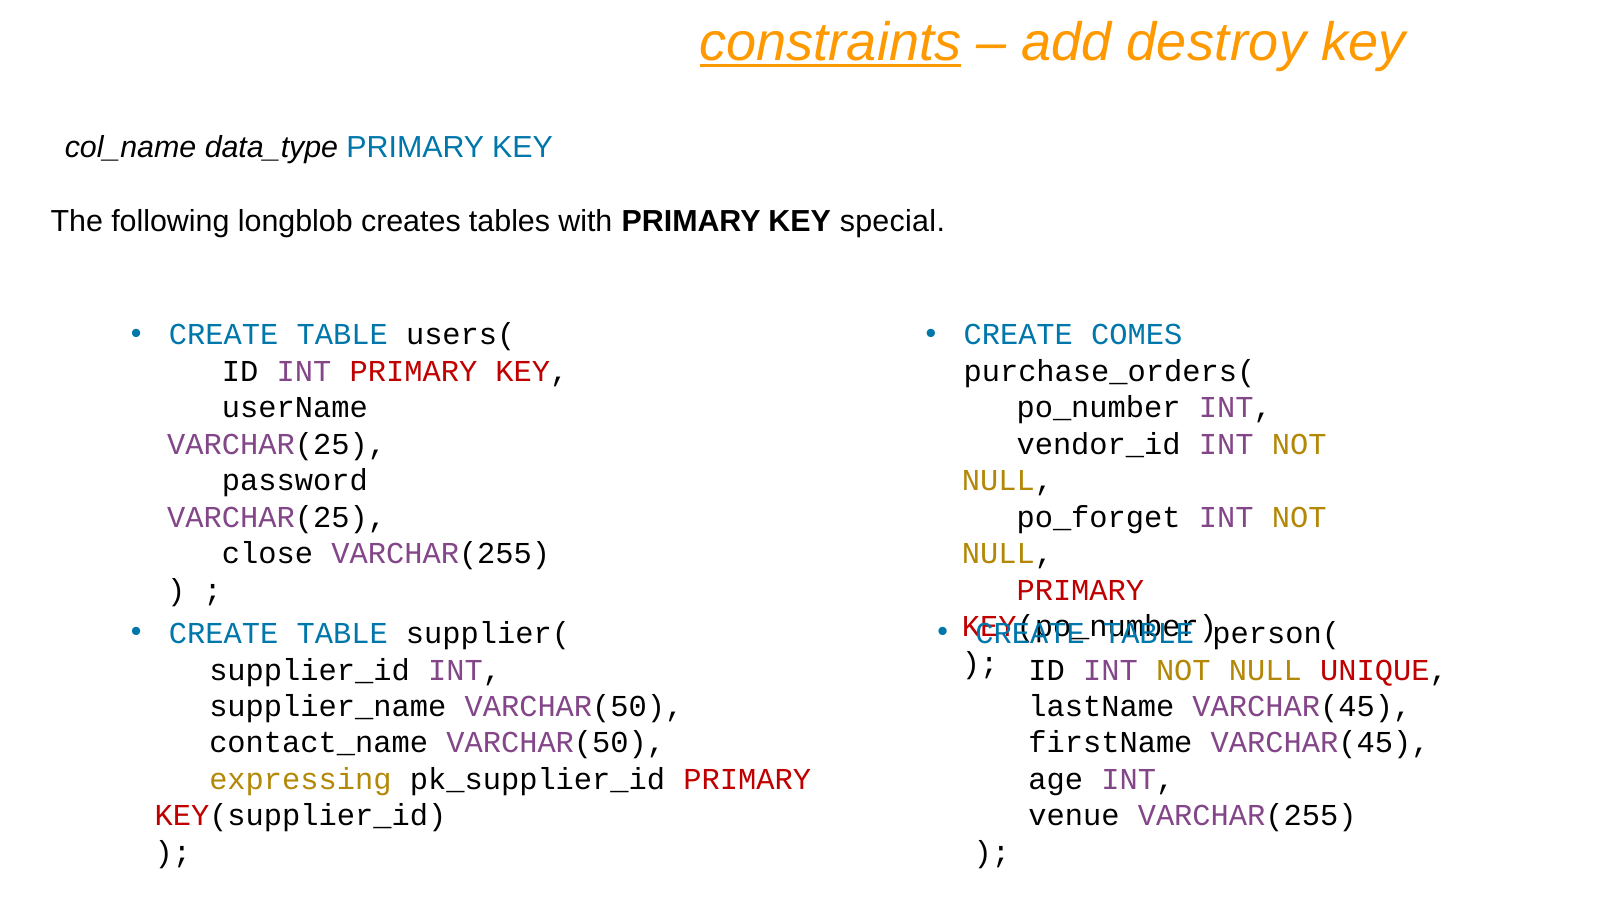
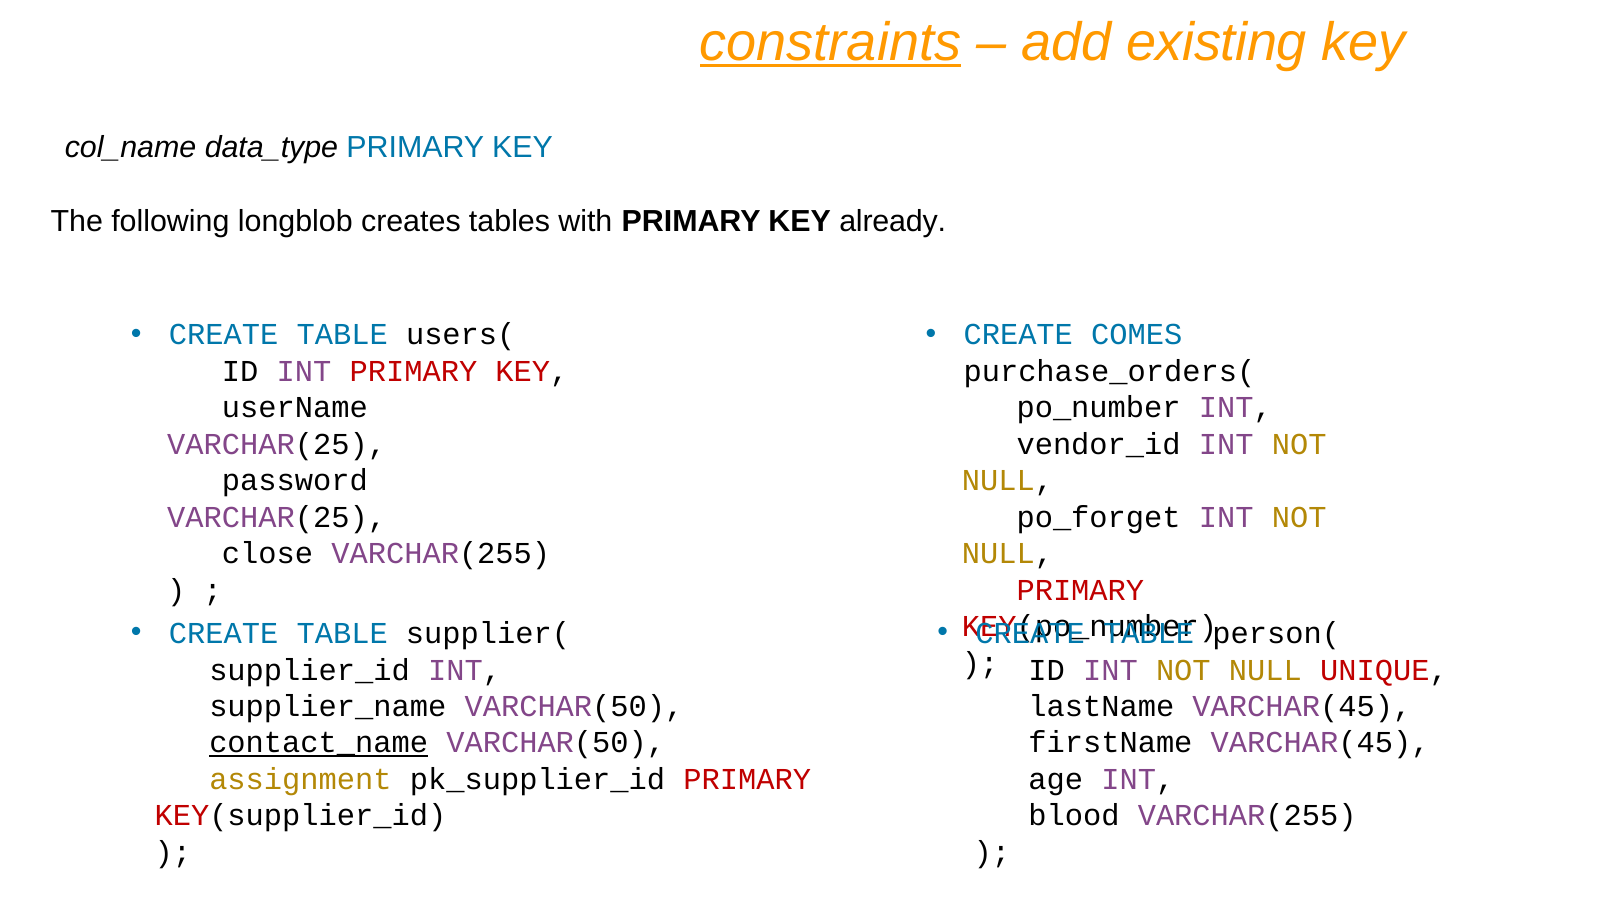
destroy: destroy -> existing (1217, 42)
special: special -> already (893, 222)
contact_name underline: none -> present (319, 743)
expressing: expressing -> assignment (300, 779)
venue: venue -> blood (1074, 816)
